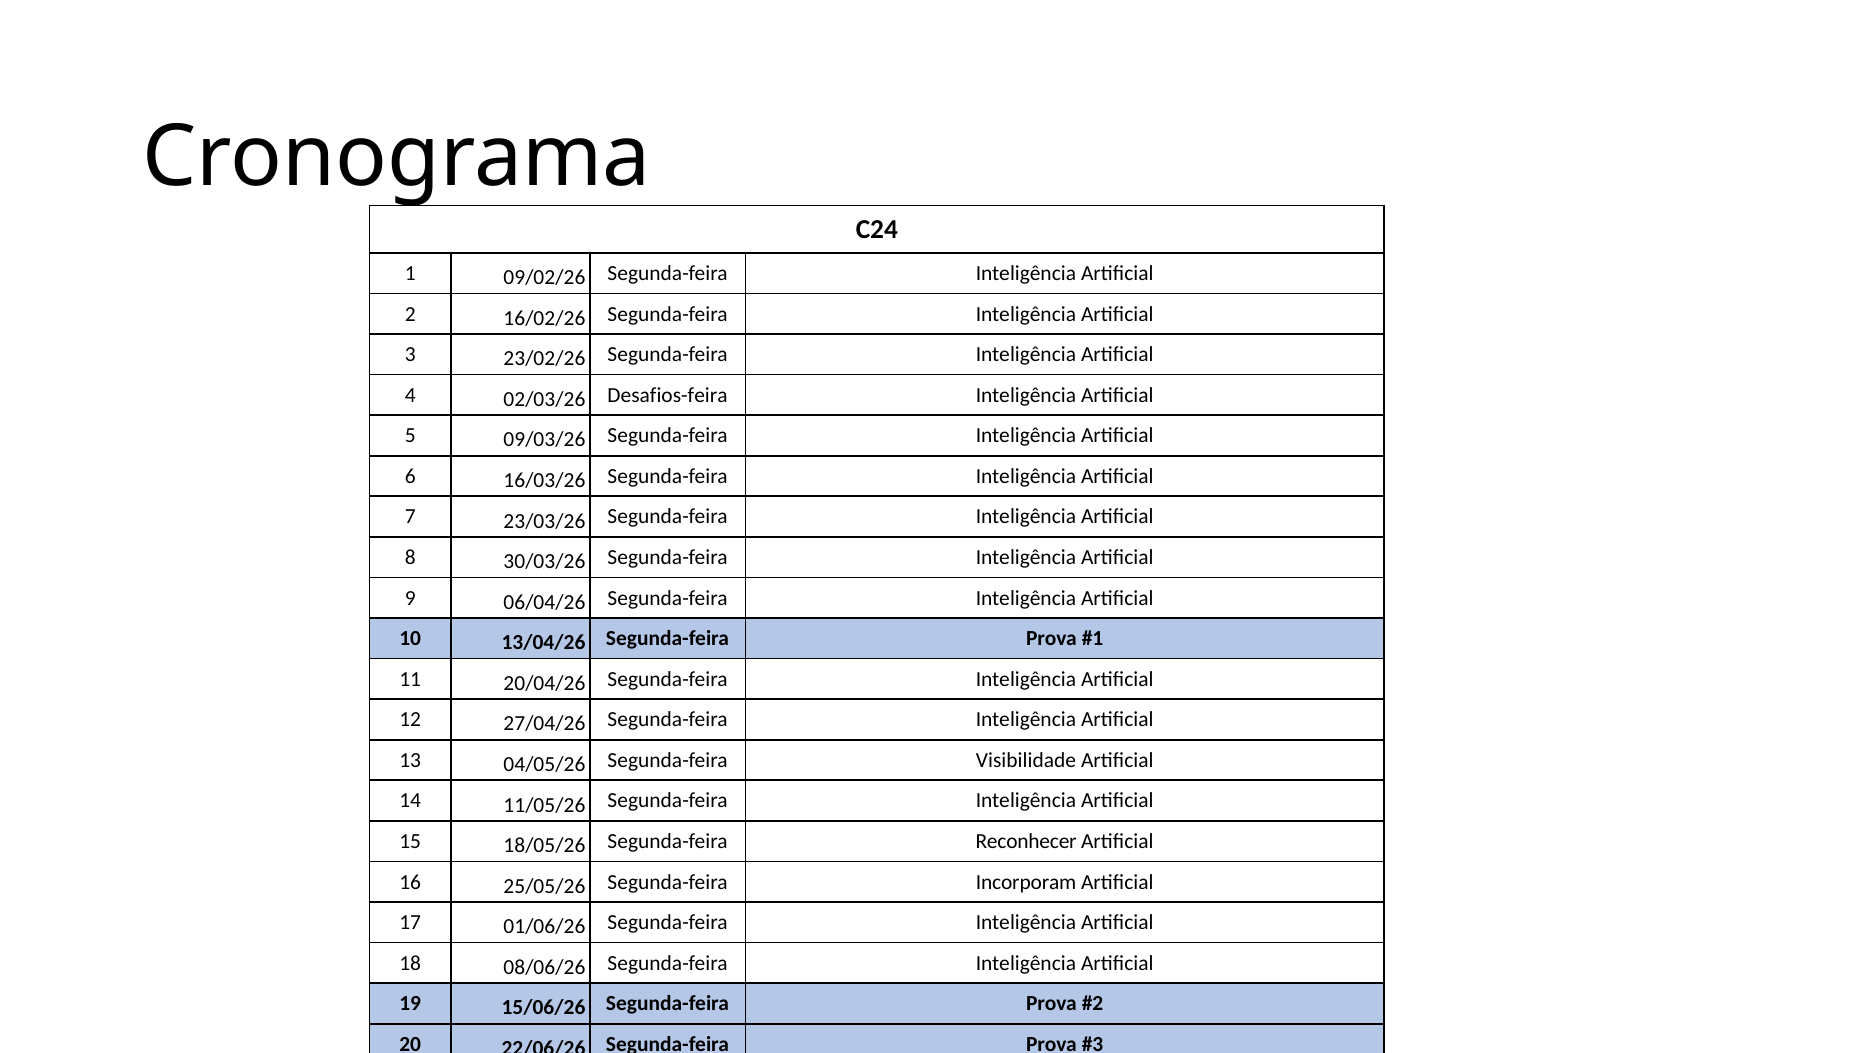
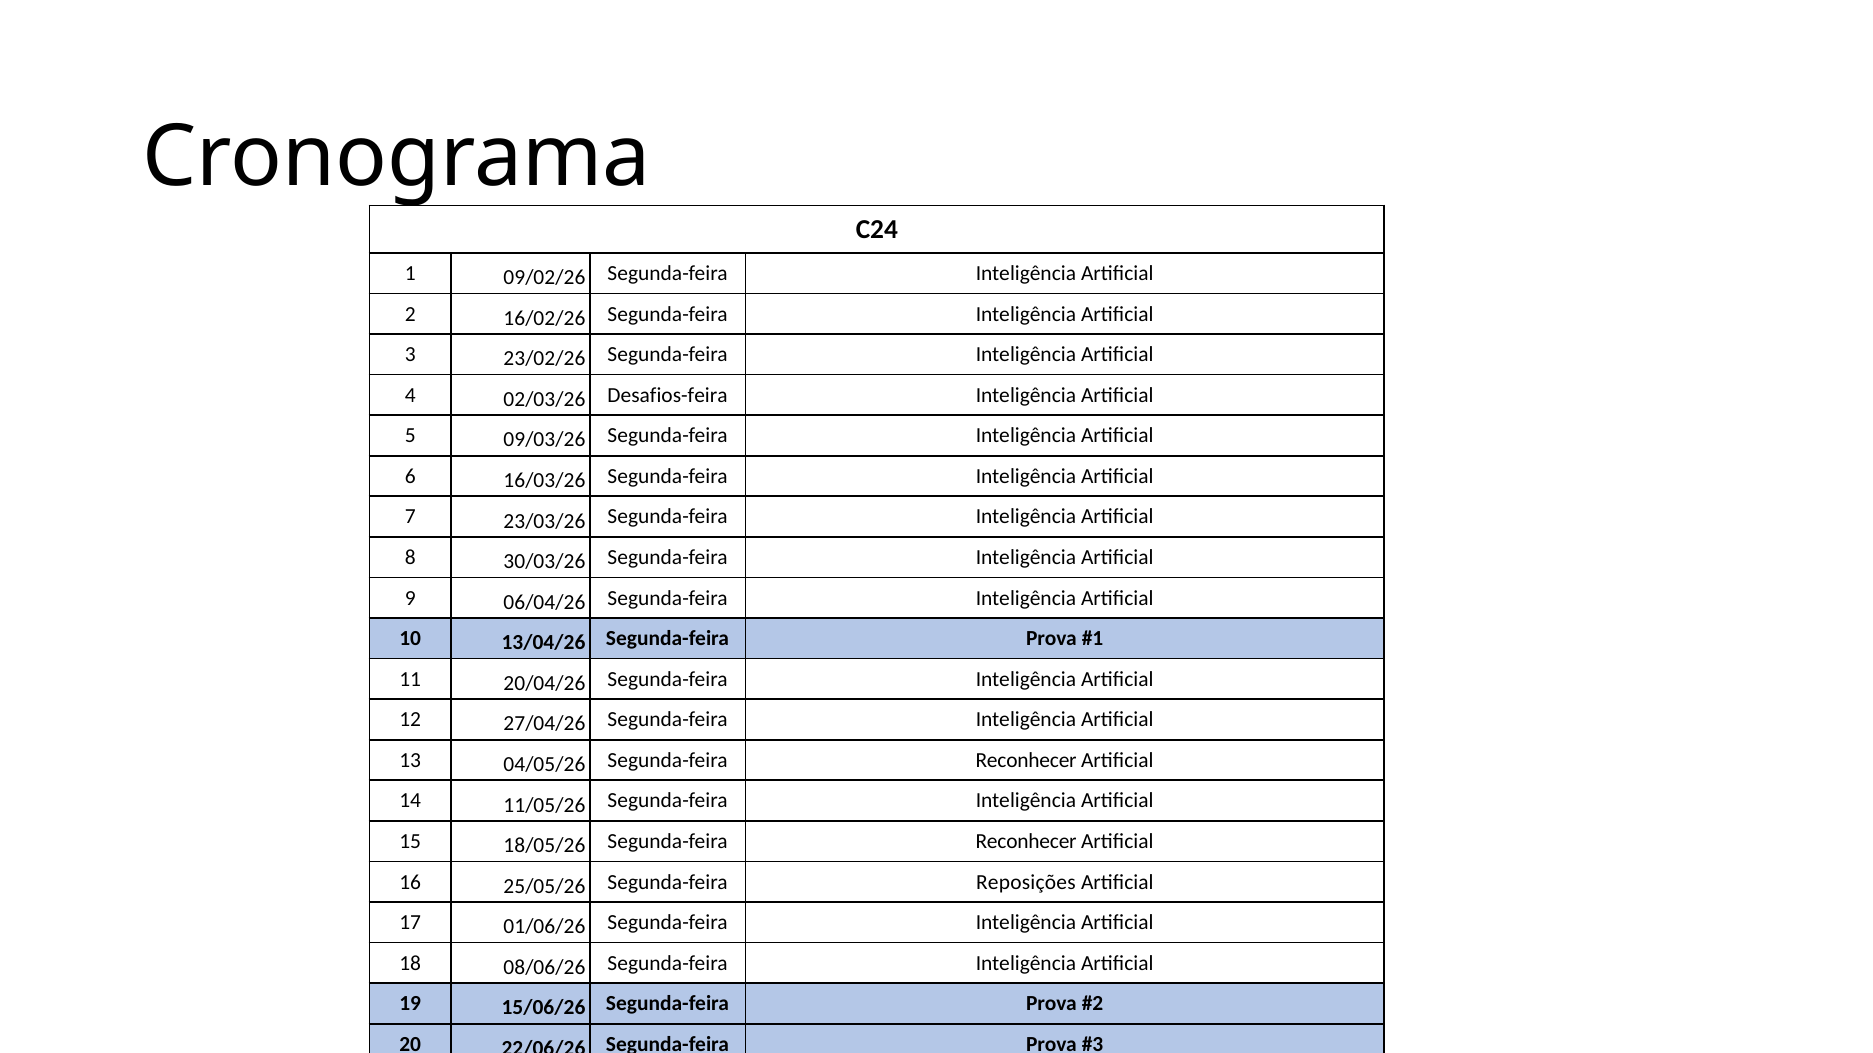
04/05/26 Segunda-feira Visibilidade: Visibilidade -> Reconhecer (1026, 761)
Incorporam: Incorporam -> Reposições (1026, 882)
